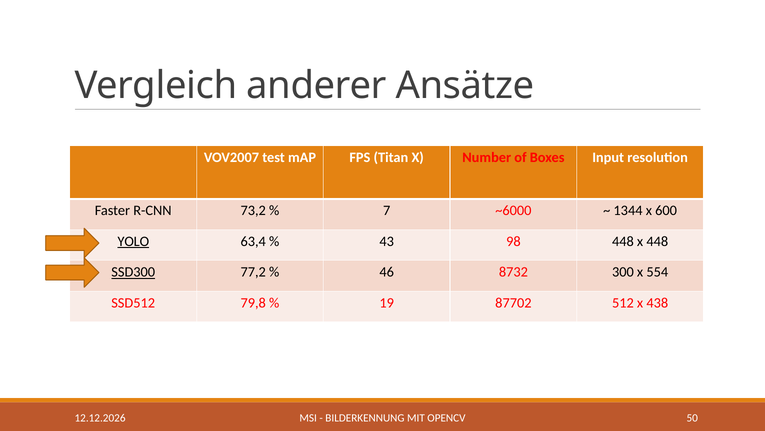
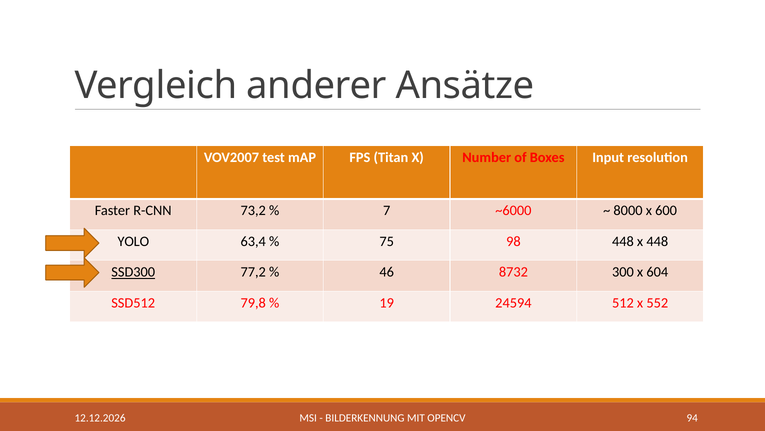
1344: 1344 -> 8000 (628, 210)
YOLO underline: present -> none (133, 241)
43: 43 -> 75 (387, 241)
554: 554 -> 604 (657, 272)
87702: 87702 -> 24594 (513, 302)
438: 438 -> 552 (657, 302)
50: 50 -> 94 (692, 417)
